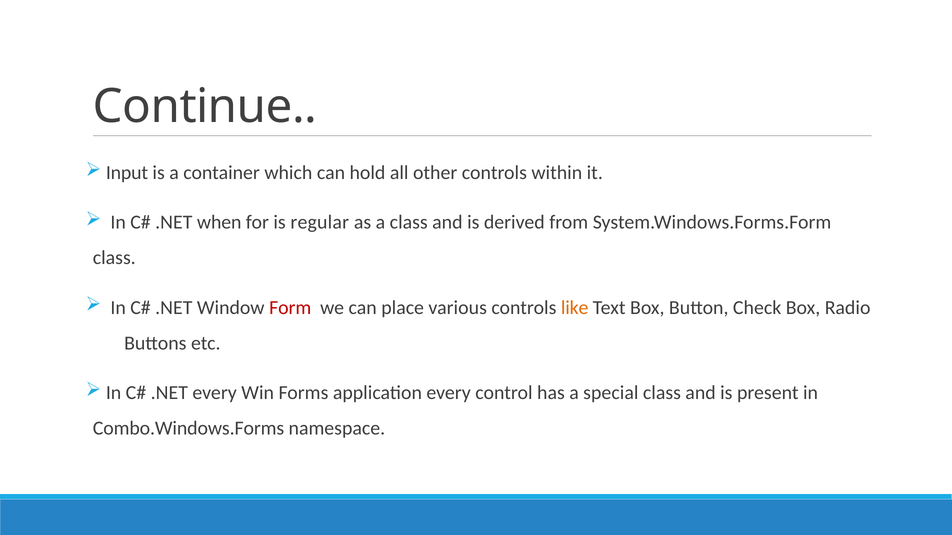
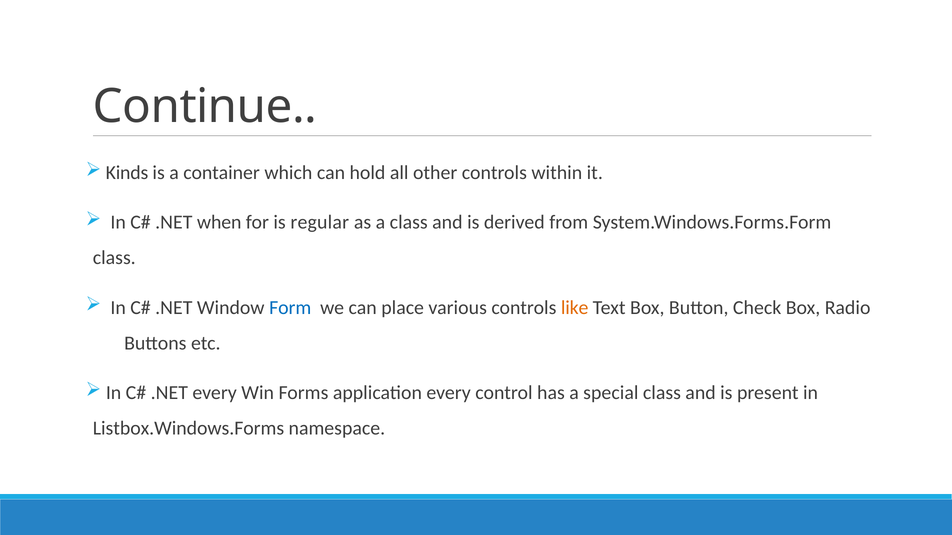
Input: Input -> Kinds (127, 173)
Form colour: red -> blue (290, 308)
Combo.Windows.Forms: Combo.Windows.Forms -> Listbox.Windows.Forms (188, 429)
